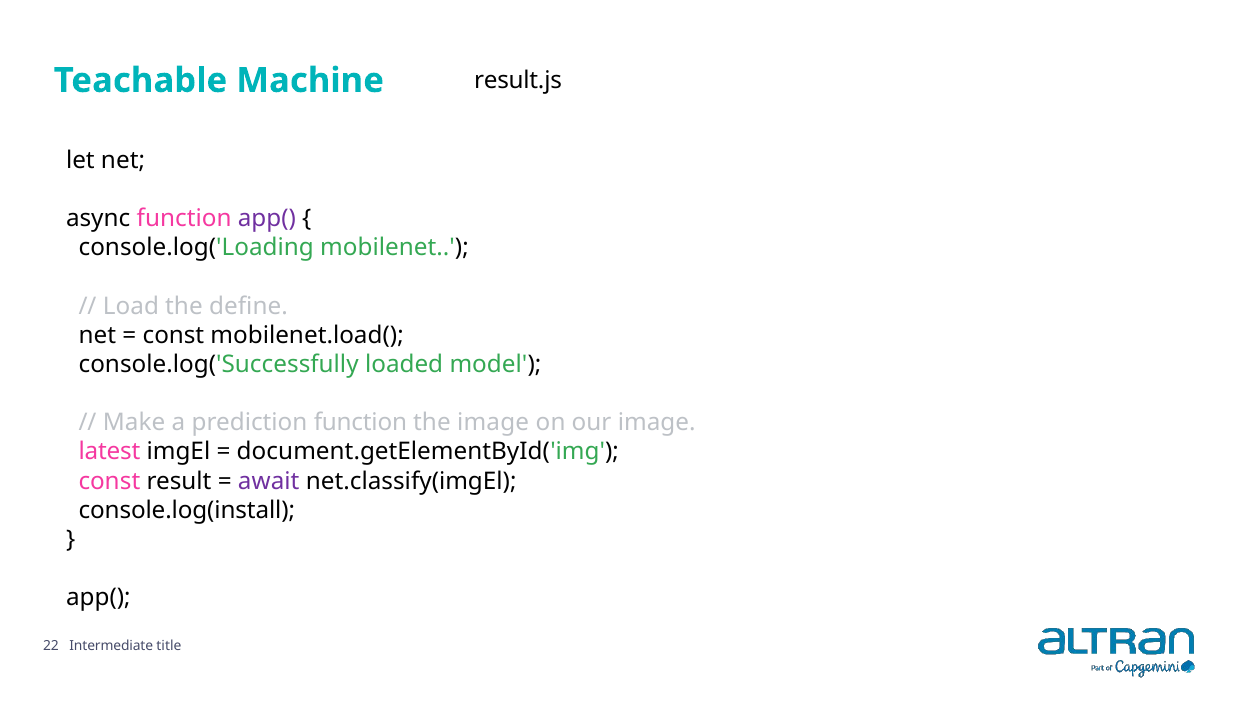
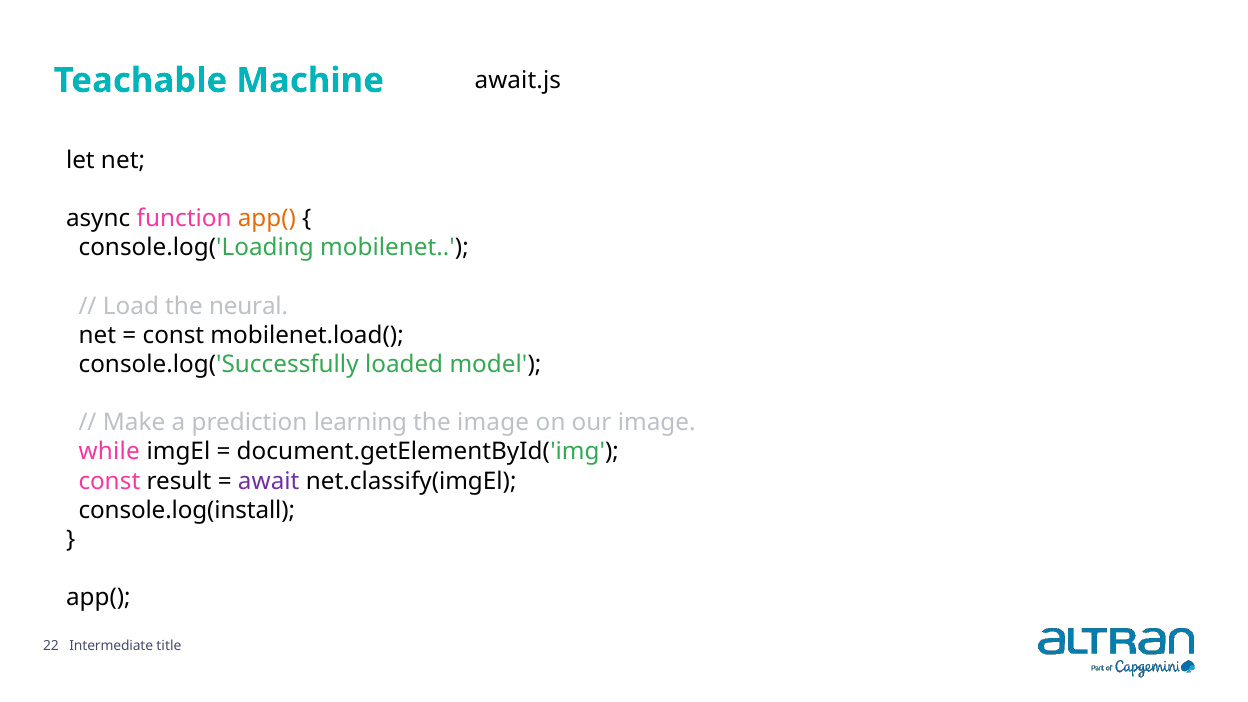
result.js: result.js -> await.js (518, 81)
app( colour: purple -> orange (267, 219)
define: define -> neural (249, 306)
prediction function: function -> learning (360, 423)
latest: latest -> while (109, 452)
